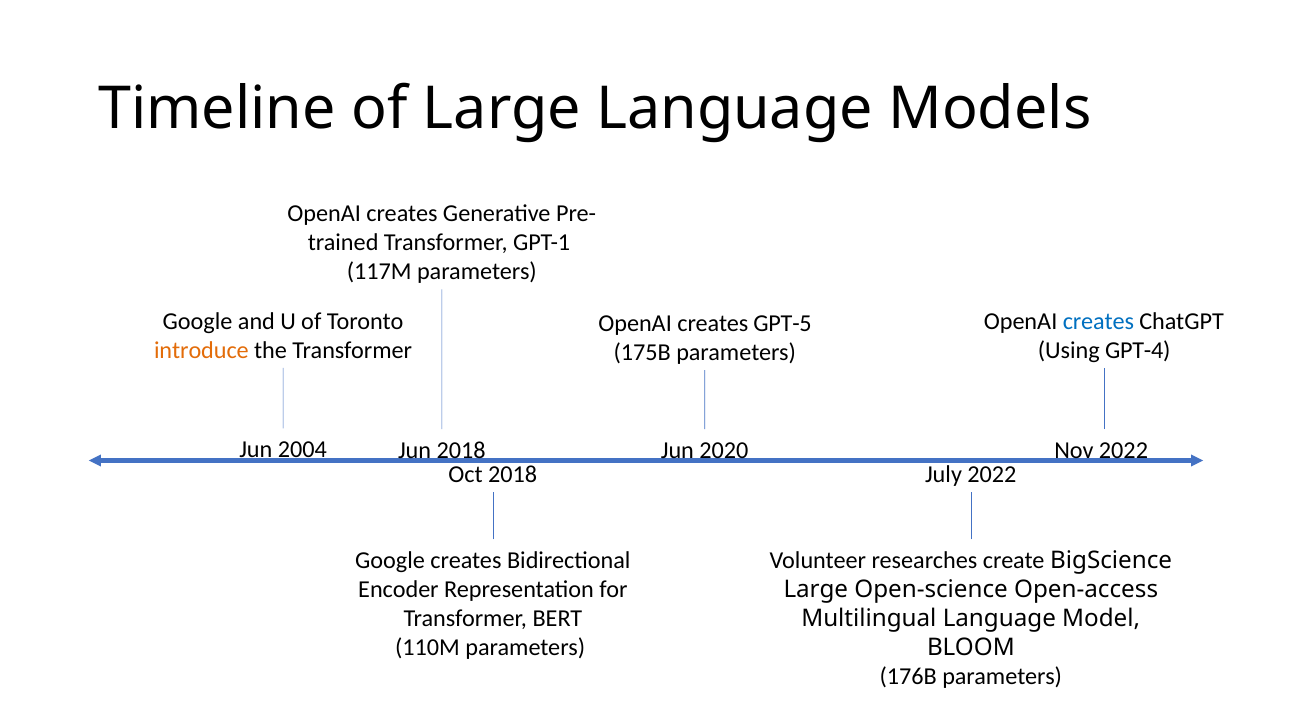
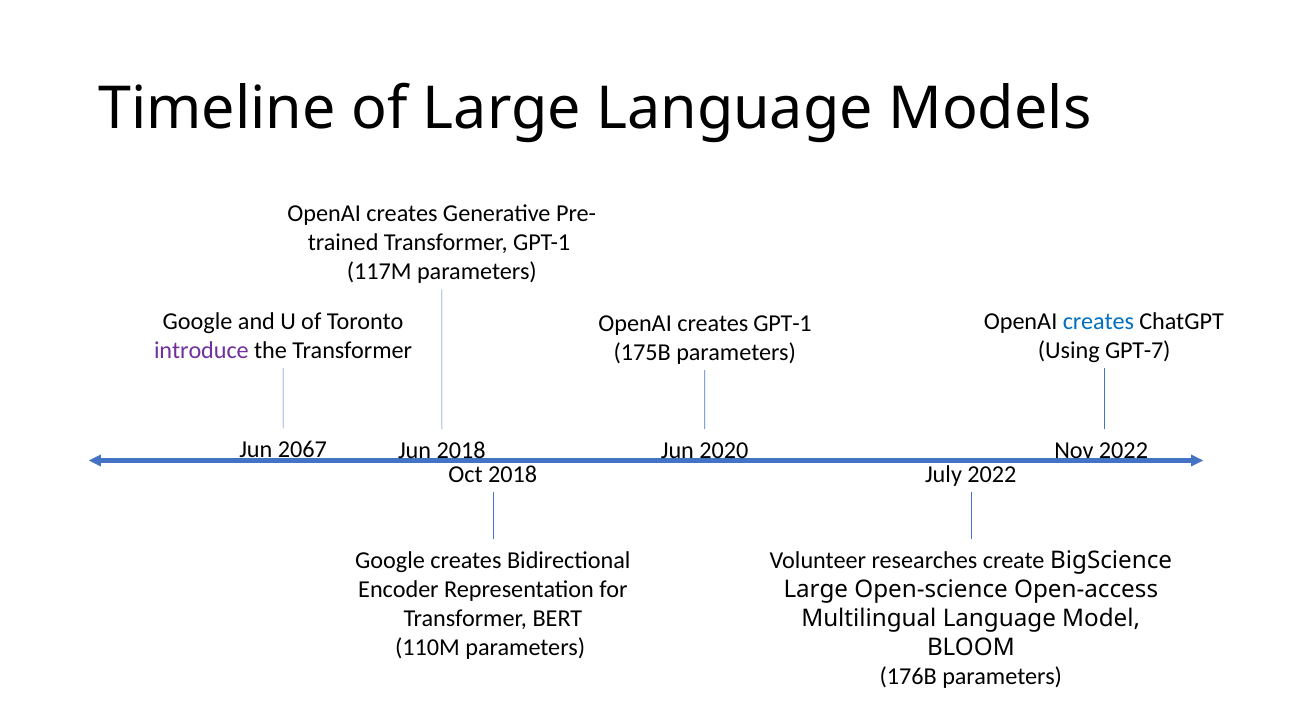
creates GPT-5: GPT-5 -> GPT-1 (783, 323)
introduce colour: orange -> purple (201, 350)
GPT-4: GPT-4 -> GPT-7 (1138, 350)
2004: 2004 -> 2067 (302, 449)
